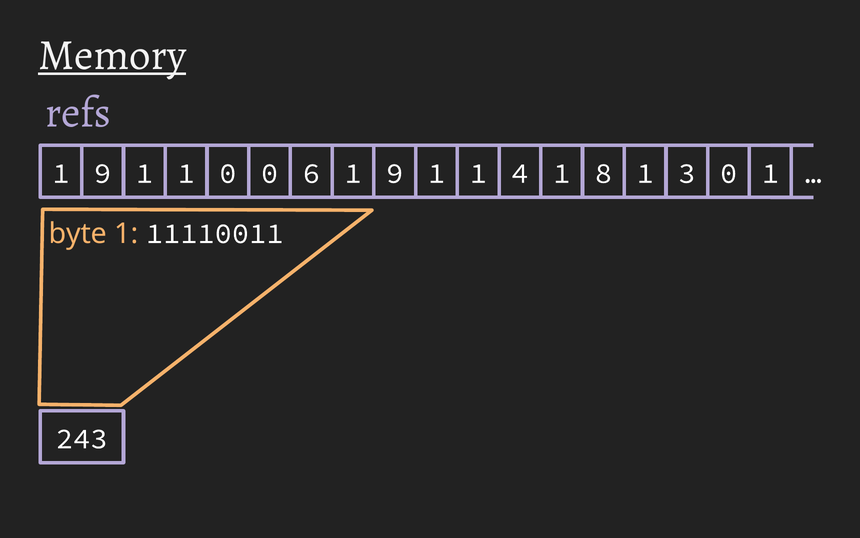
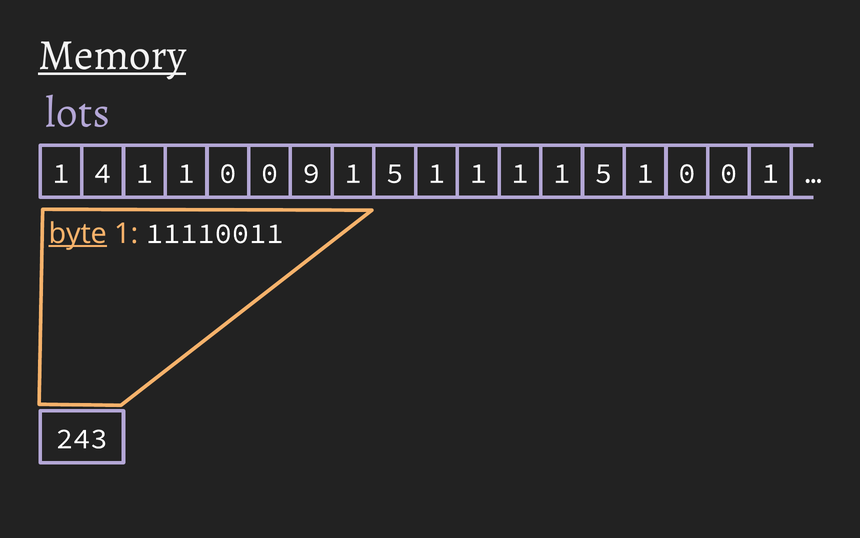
refs: refs -> lots (78, 113)
9: 9 -> 4 (103, 173)
6: 6 -> 9 (311, 173)
9: 9 -> 5 (395, 173)
4: 4 -> 1 (520, 173)
8: 8 -> 5 (603, 173)
3: 3 -> 0 (687, 173)
byte underline: none -> present (78, 233)
